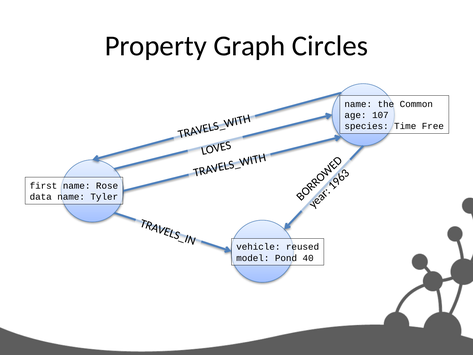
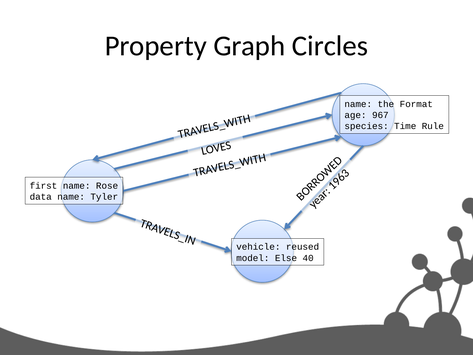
Common: Common -> Format (416, 104)
107: 107 -> 967 (380, 115)
Free: Free -> Rule (433, 126)
Pond: Pond -> Else (286, 258)
